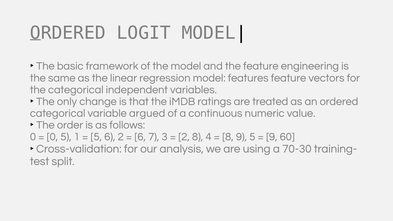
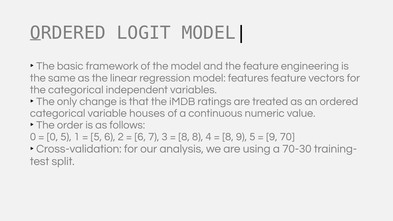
argued: argued -> houses (147, 113)
2: 2 -> 8 (184, 137)
60: 60 -> 70 (287, 137)
